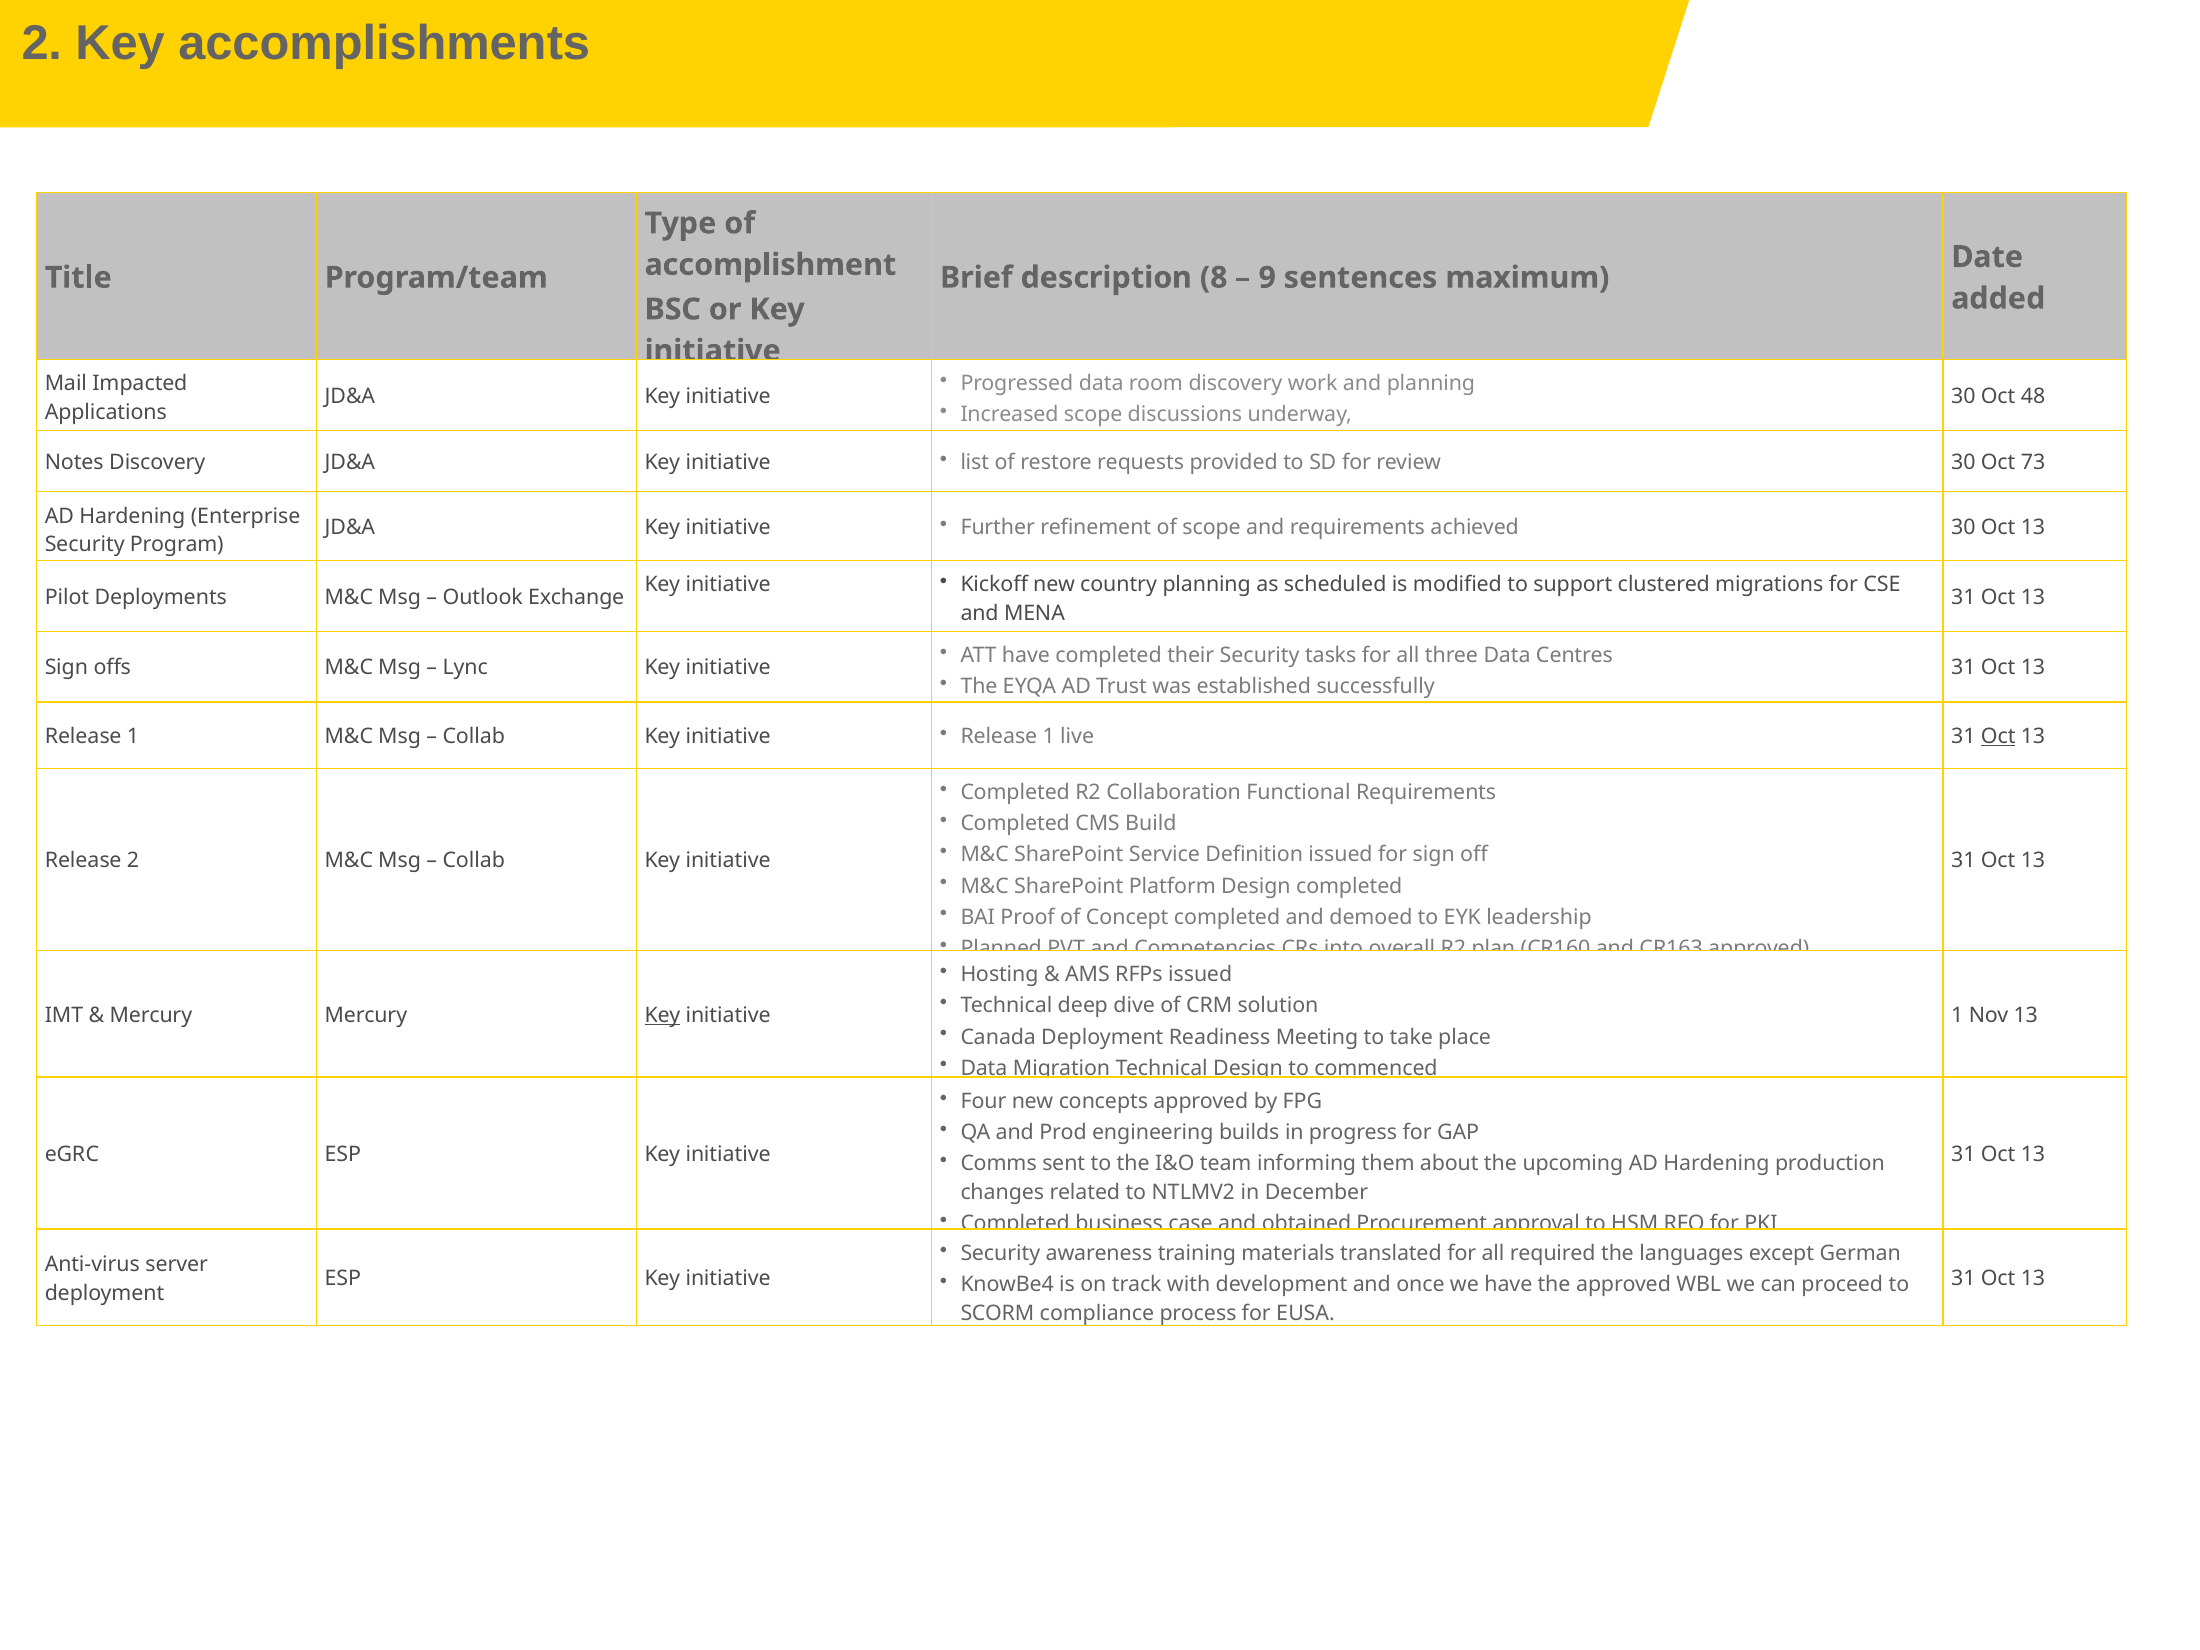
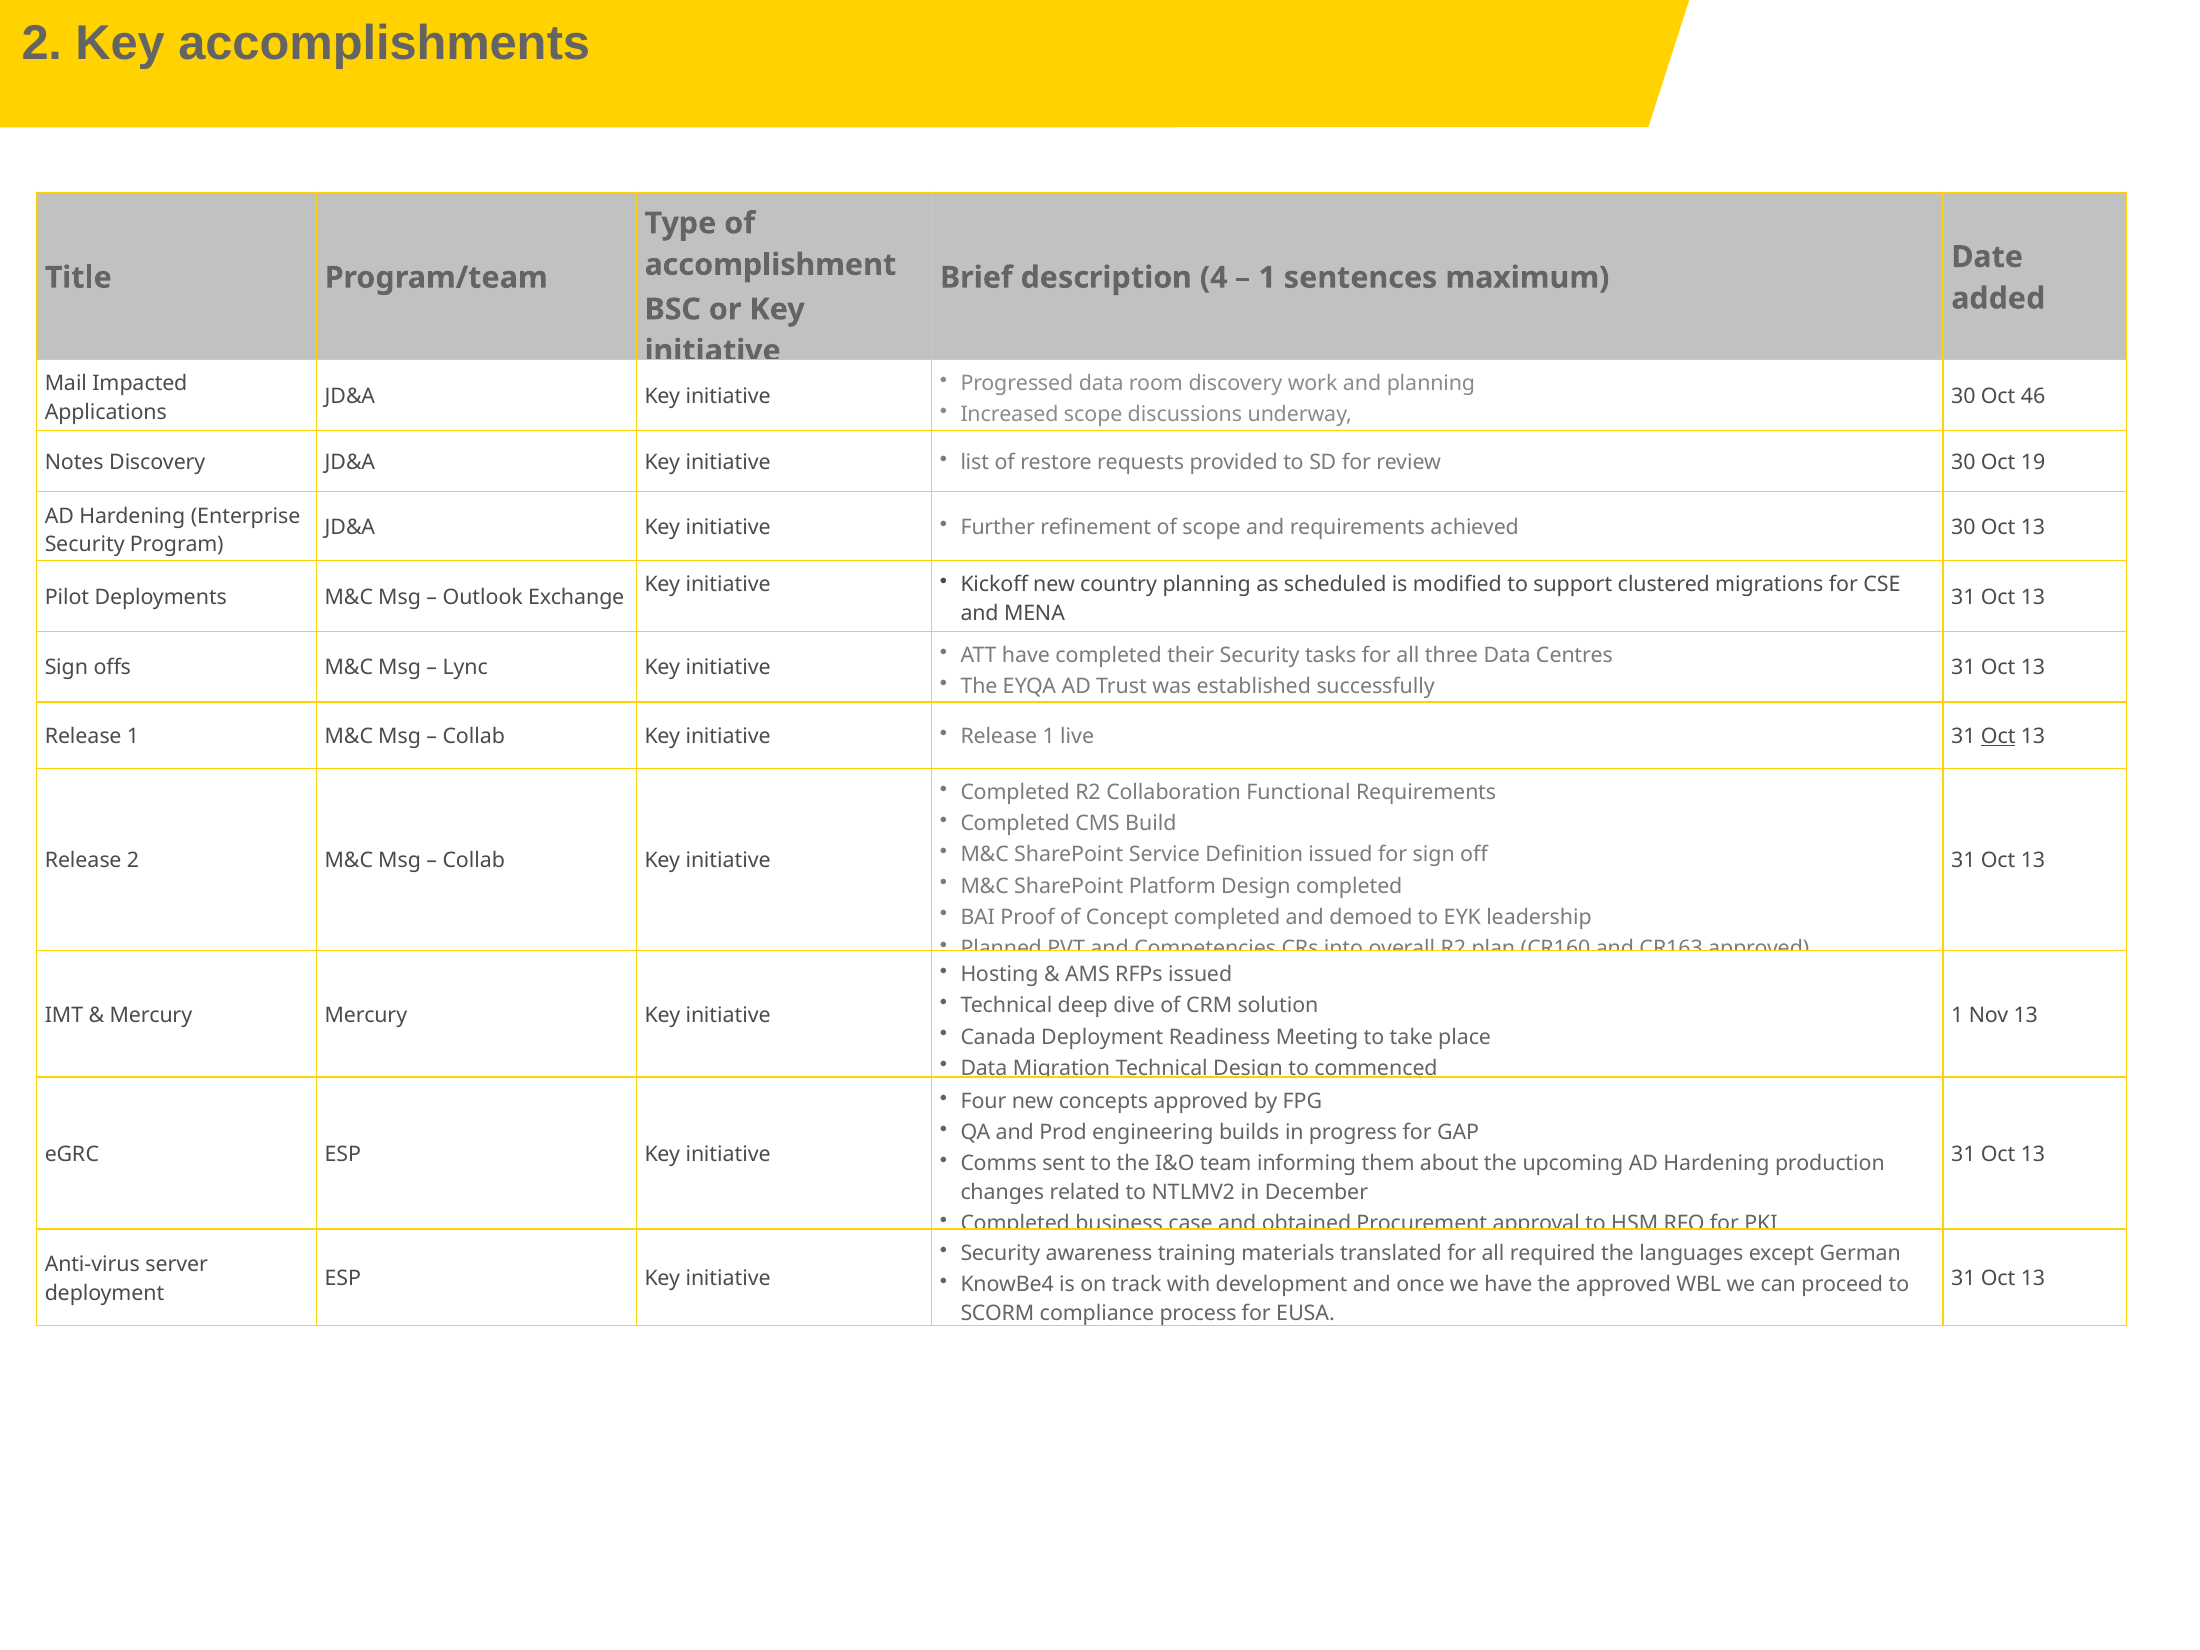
8: 8 -> 4 (1214, 278)
9: 9 -> 1 (1267, 278)
48: 48 -> 46 (2033, 396)
73: 73 -> 19 (2033, 462)
Key underline: present -> none (662, 1015)
